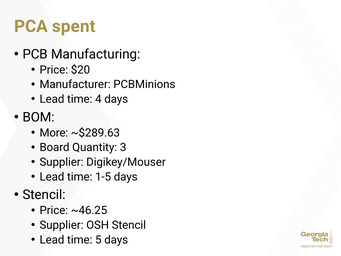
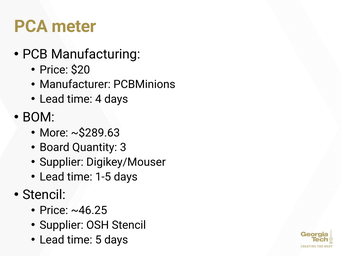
spent: spent -> meter (74, 26)
